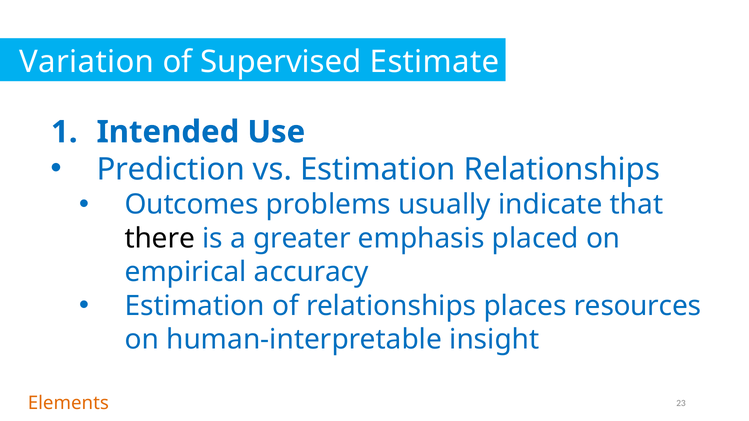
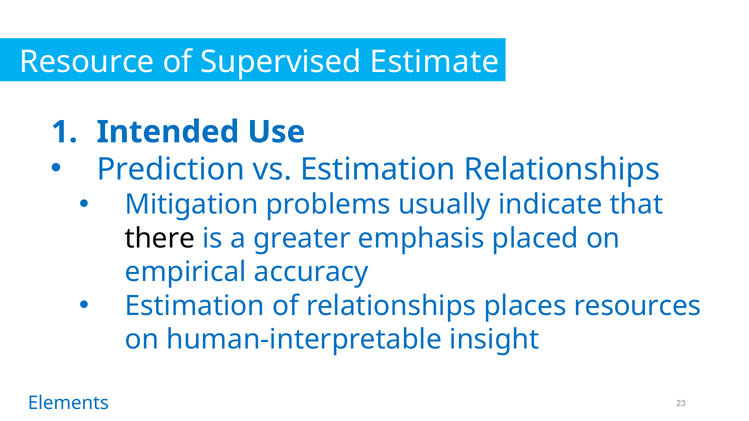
Variation: Variation -> Resource (87, 62)
Outcomes: Outcomes -> Mitigation (192, 205)
Elements colour: orange -> blue (68, 403)
